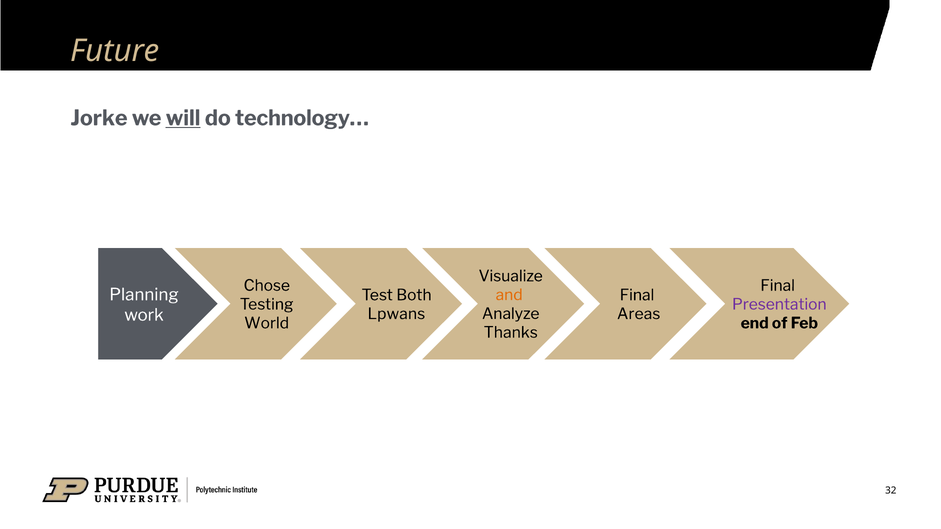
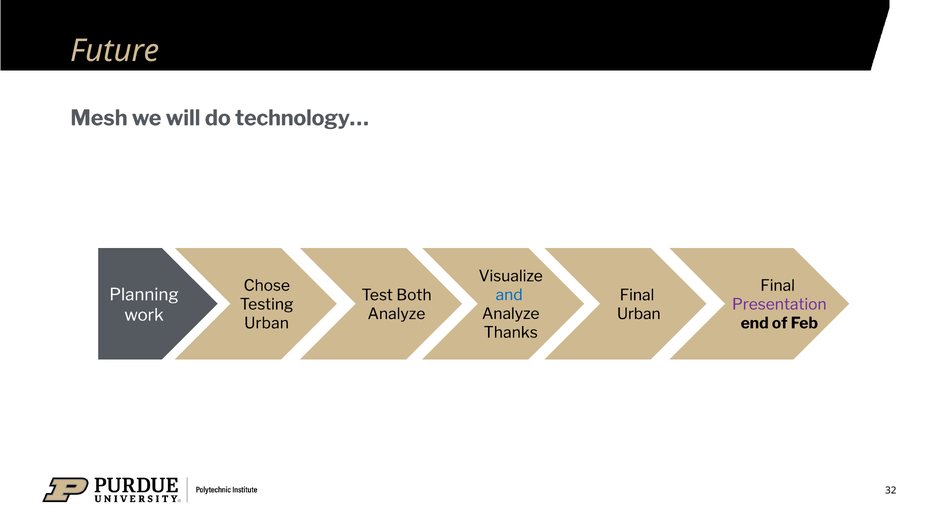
Jorke: Jorke -> Mesh (99, 118)
will underline: present -> none (183, 118)
and colour: orange -> blue (509, 295)
Lpwans: Lpwans -> Analyze (396, 314)
Areas: Areas -> Urban (639, 314)
World: World -> Urban (267, 323)
